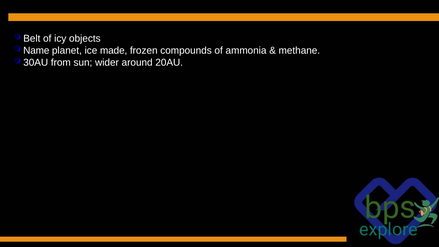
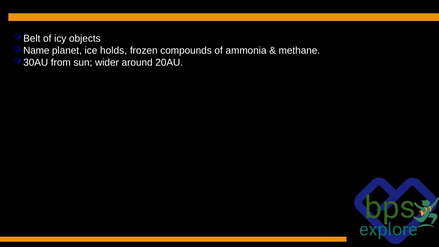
made: made -> holds (114, 50)
